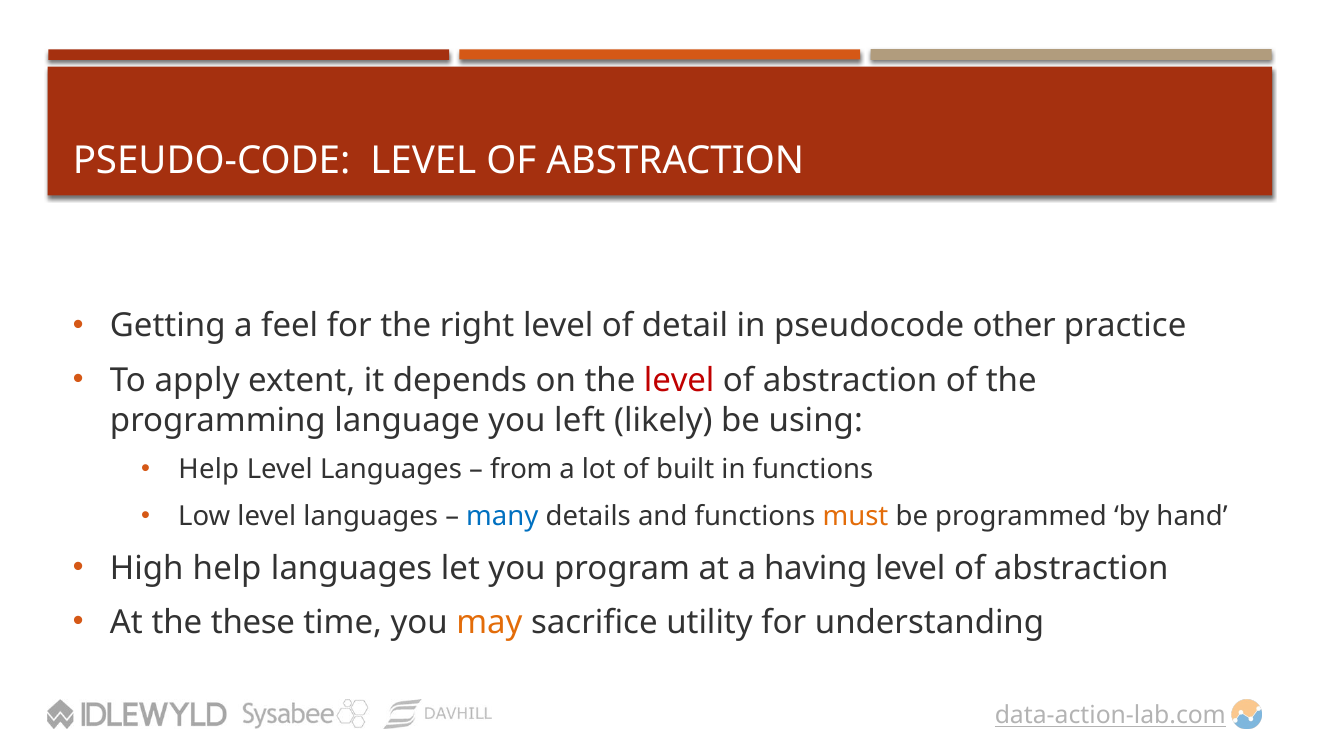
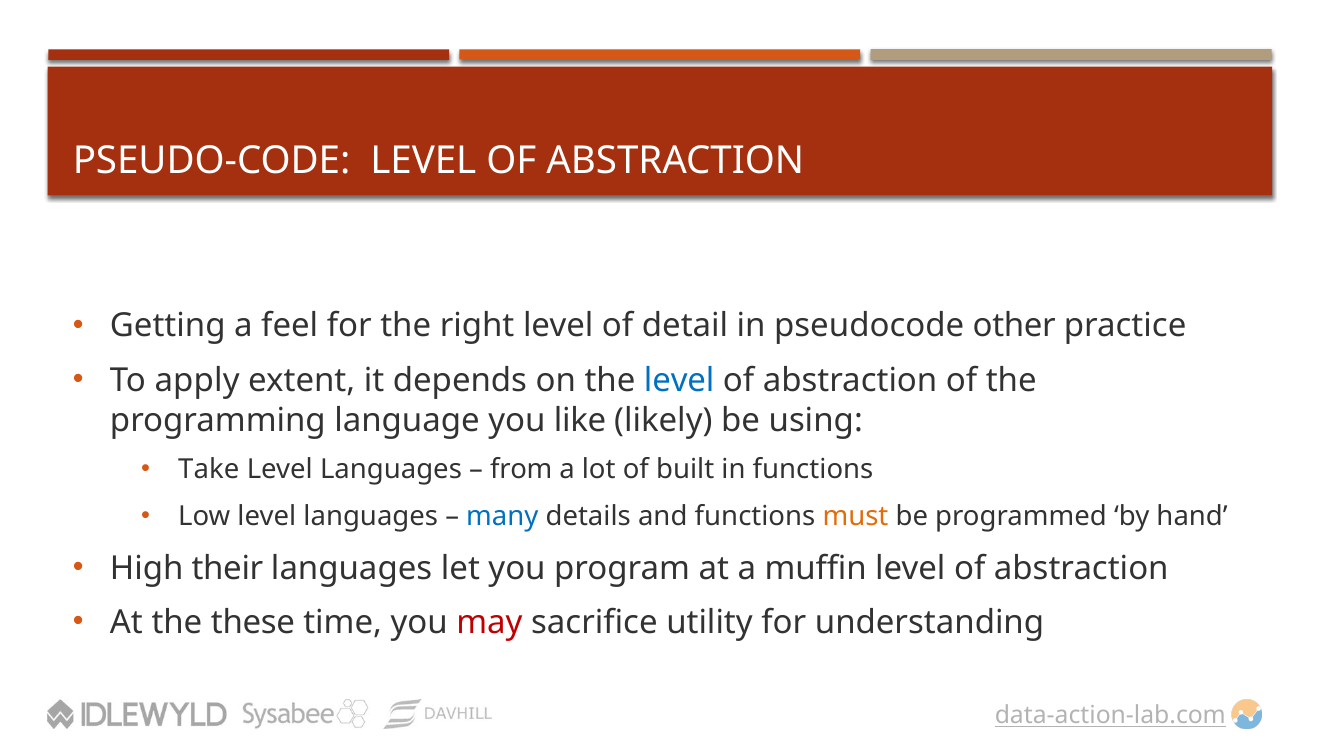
level colour: red -> blue (679, 380)
left: left -> like (580, 420)
Help: Help -> Take (209, 470)
High help: help -> their (227, 568)
having: having -> muffin (816, 568)
may colour: orange -> red (489, 622)
